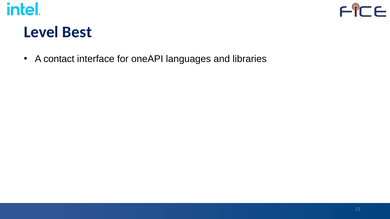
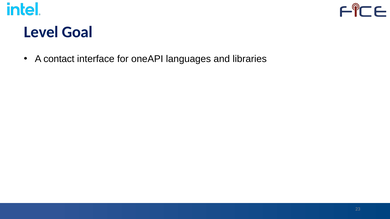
Best: Best -> Goal (77, 32)
